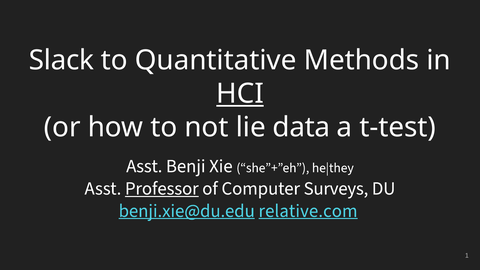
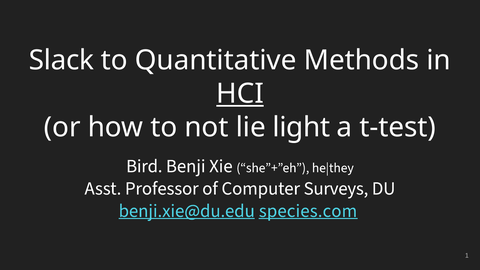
data: data -> light (301, 127)
Asst: Asst -> Bird (144, 166)
Professor underline: present -> none (162, 188)
relative.com: relative.com -> species.com (308, 211)
